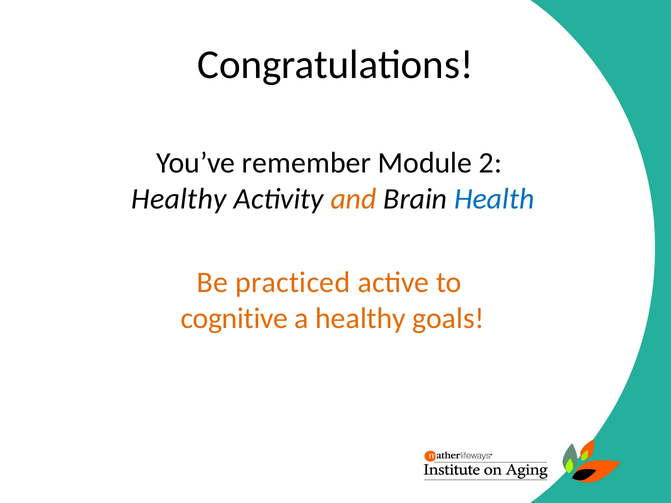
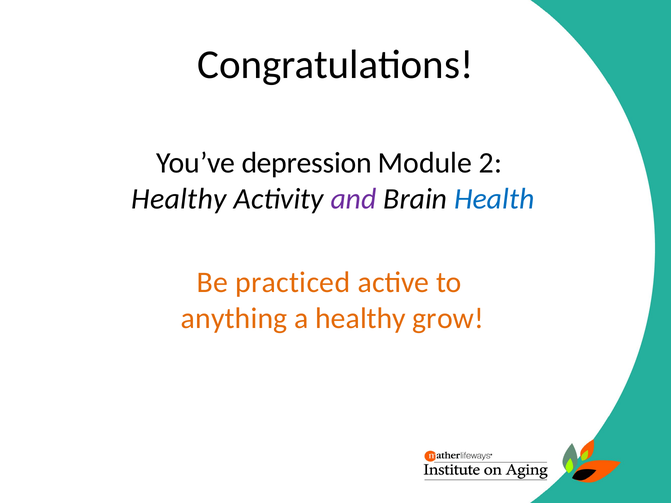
remember: remember -> depression (307, 163)
and colour: orange -> purple (354, 199)
cognitive: cognitive -> anything (234, 318)
goals: goals -> grow (448, 318)
